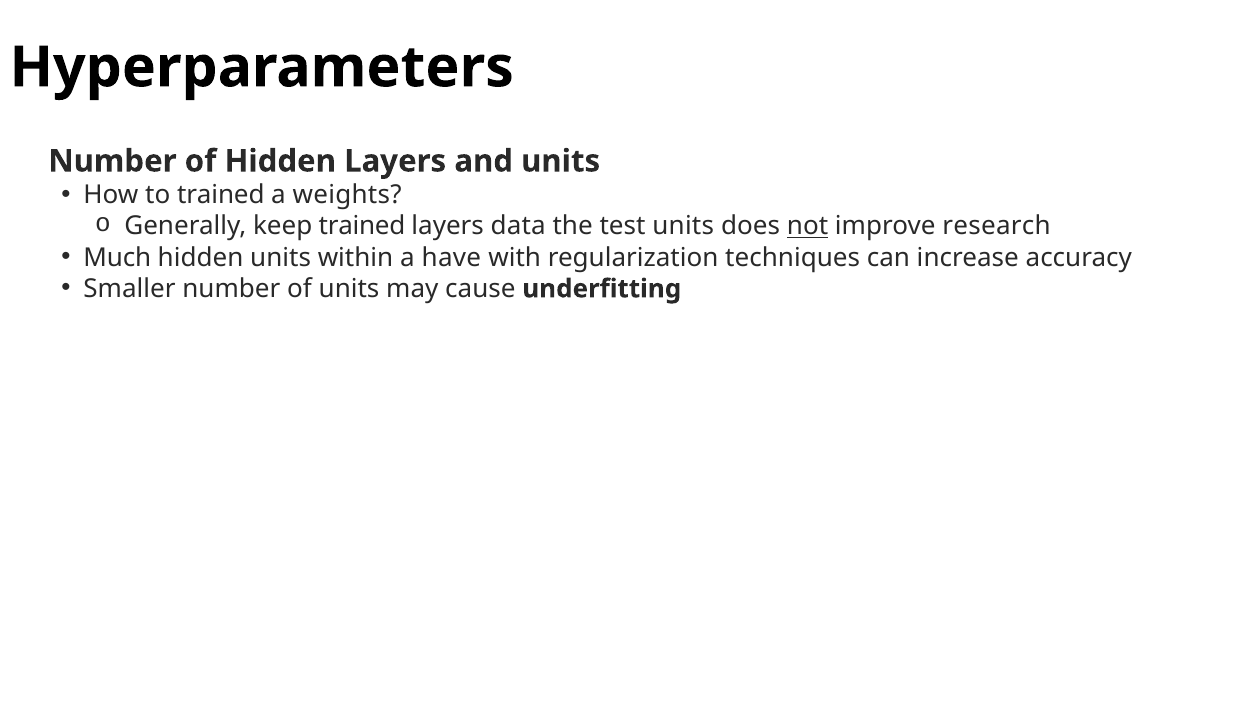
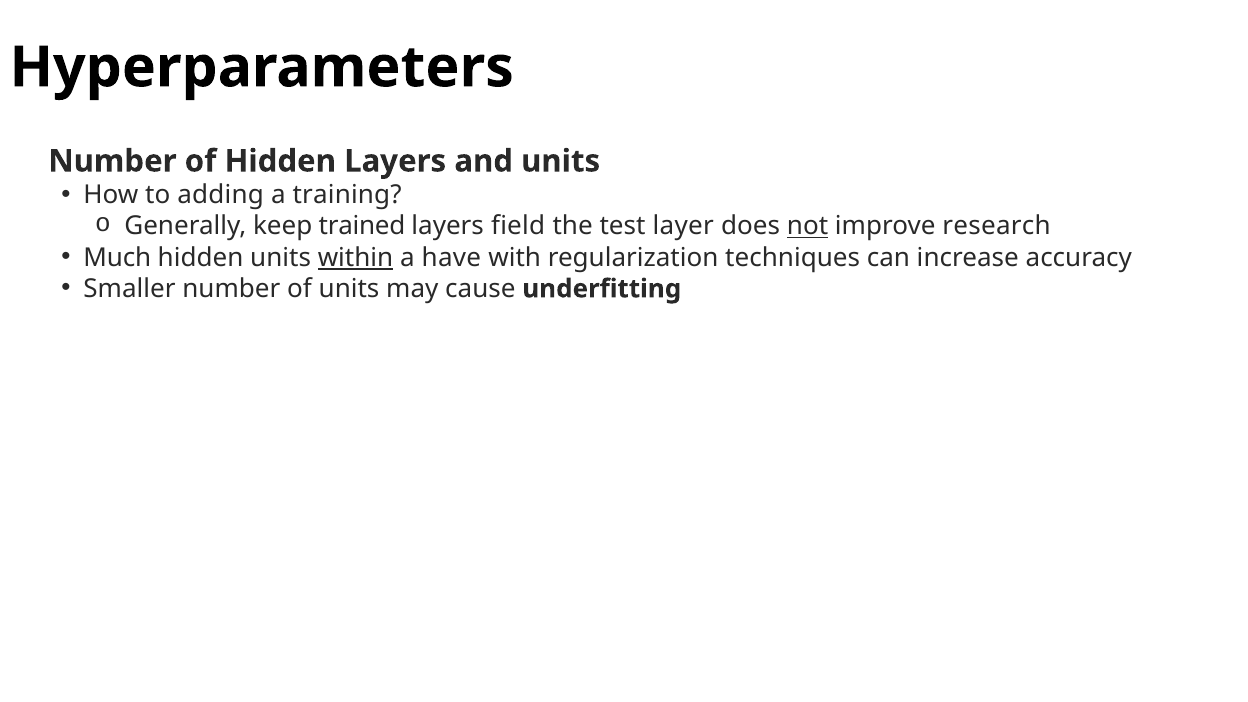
to trained: trained -> adding (221, 195)
weights: weights -> training (347, 195)
data: data -> field (518, 226)
test units: units -> layer (683, 226)
within underline: none -> present (356, 258)
